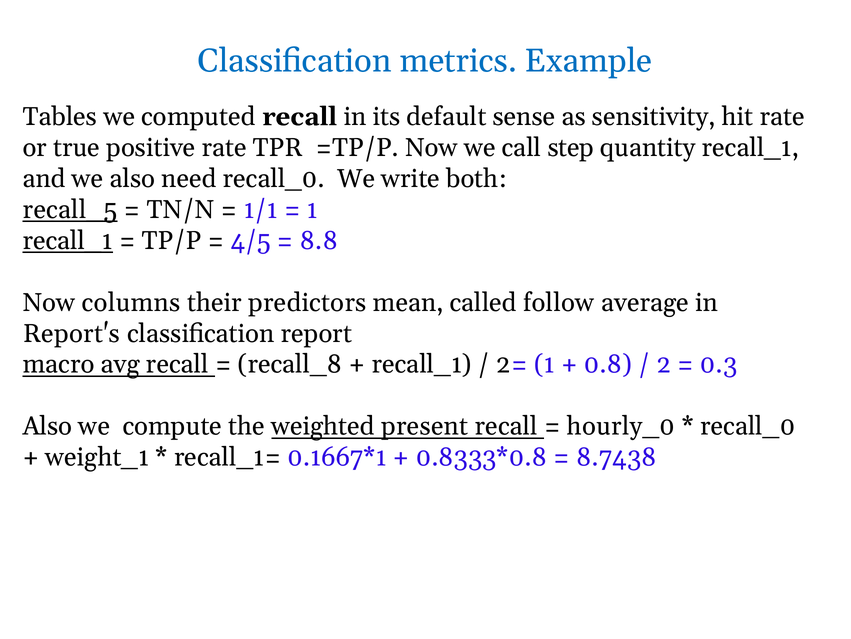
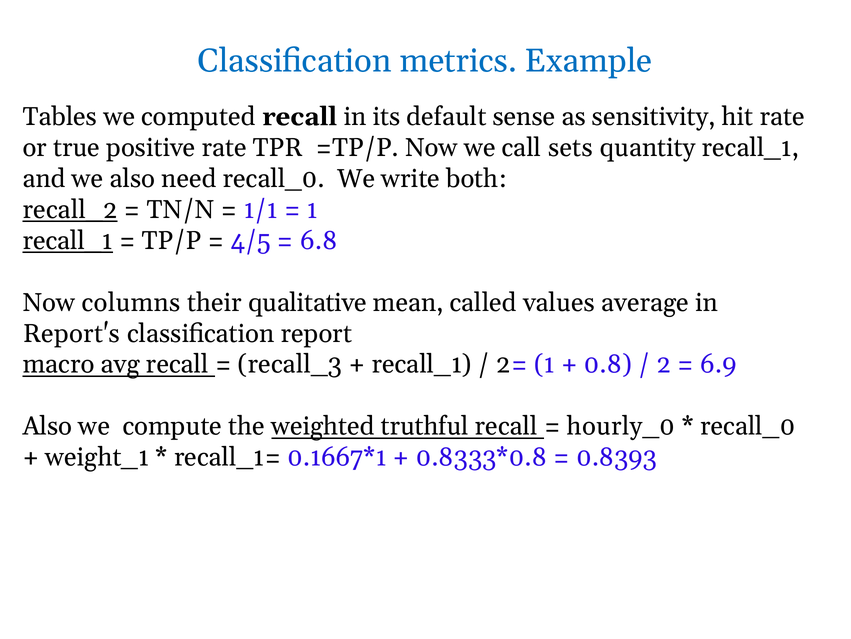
step: step -> sets (570, 148)
recall_5: recall_5 -> recall_2 (70, 210)
8.8: 8.8 -> 6.8 (319, 240)
predictors: predictors -> qualitative (308, 302)
follow: follow -> values (559, 302)
recall_8: recall_8 -> recall_3 (290, 364)
0.3: 0.3 -> 6.9 (719, 364)
present: present -> truthful (425, 426)
8.7438: 8.7438 -> 0.8393 (617, 457)
